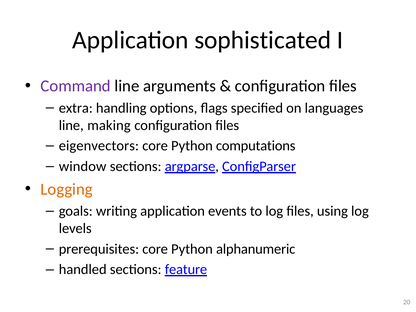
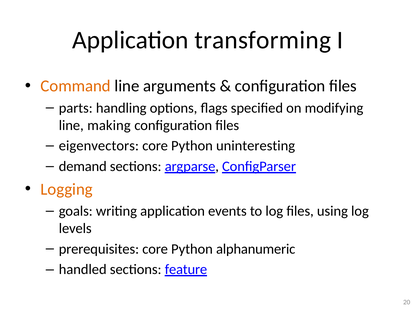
sophisticated: sophisticated -> transforming (263, 40)
Command colour: purple -> orange (76, 86)
extra: extra -> parts (76, 108)
languages: languages -> modifying (334, 108)
computations: computations -> uninteresting (256, 146)
window: window -> demand (83, 166)
